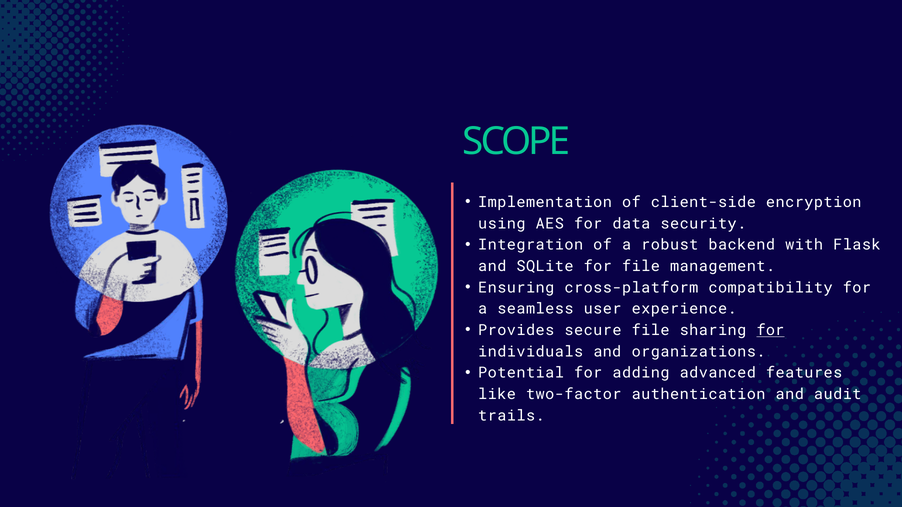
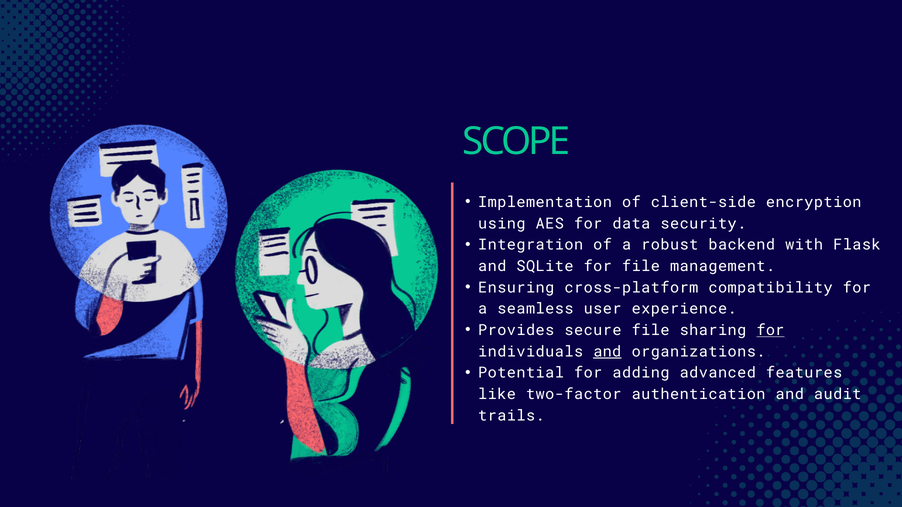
and underline: none -> present (607, 352)
